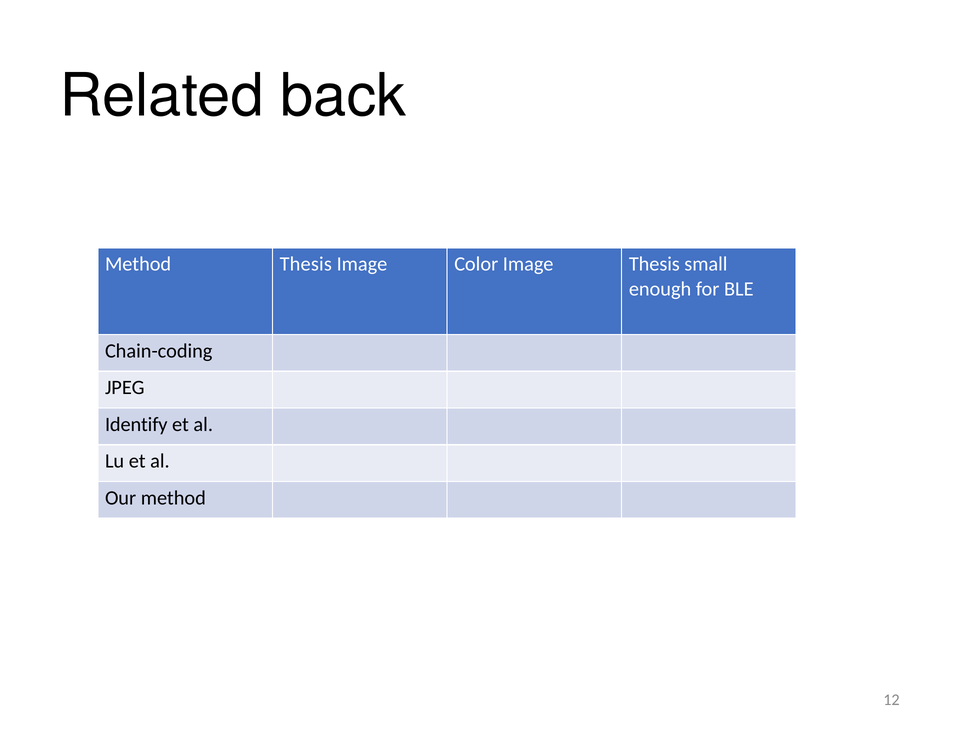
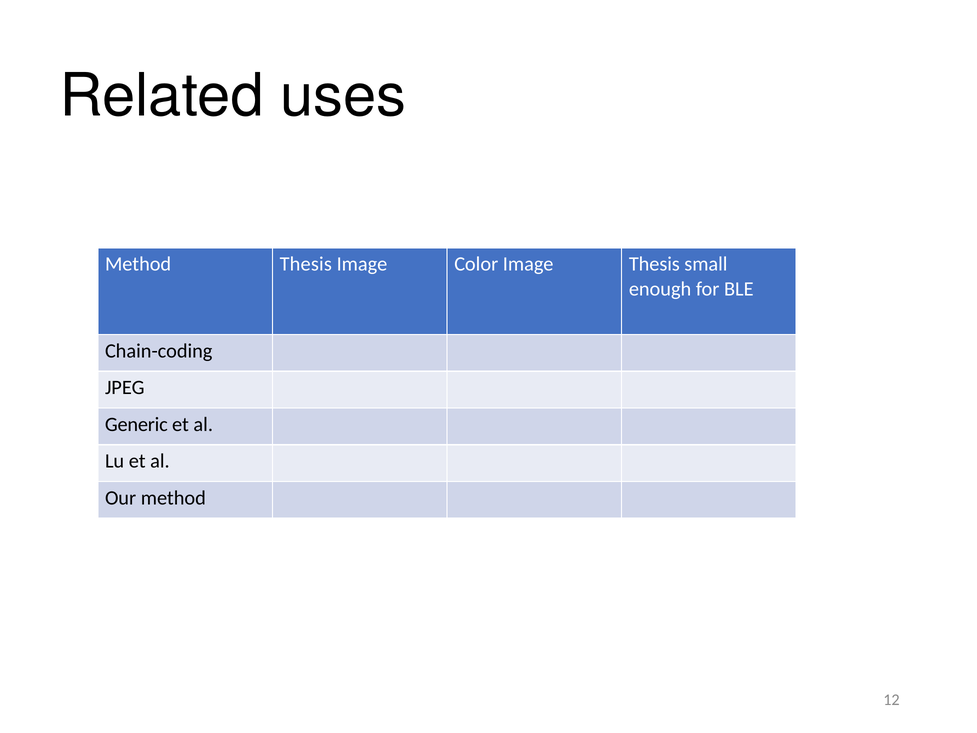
back: back -> uses (343, 96)
Identify: Identify -> Generic (136, 424)
